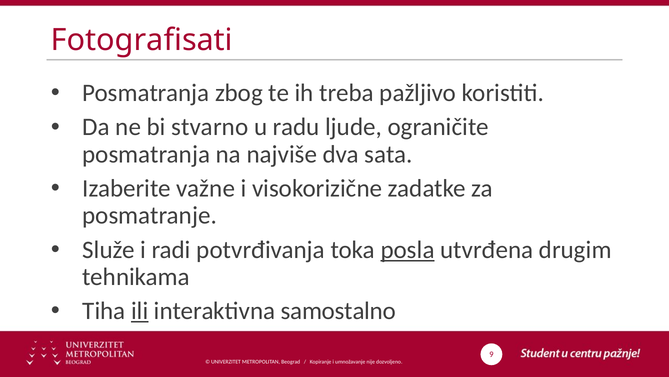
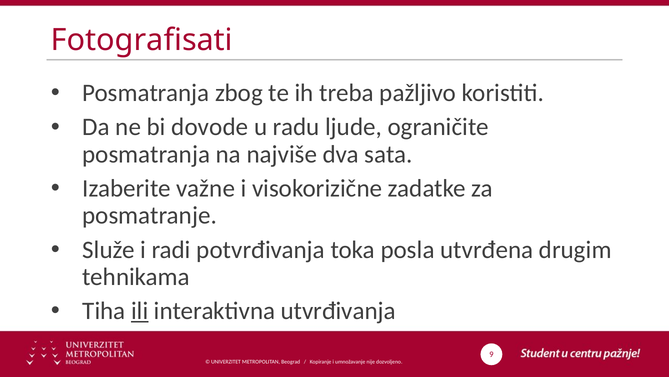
stvarno: stvarno -> dovode (210, 127)
posla underline: present -> none (408, 249)
samostalno: samostalno -> utvrđivanja (338, 310)
